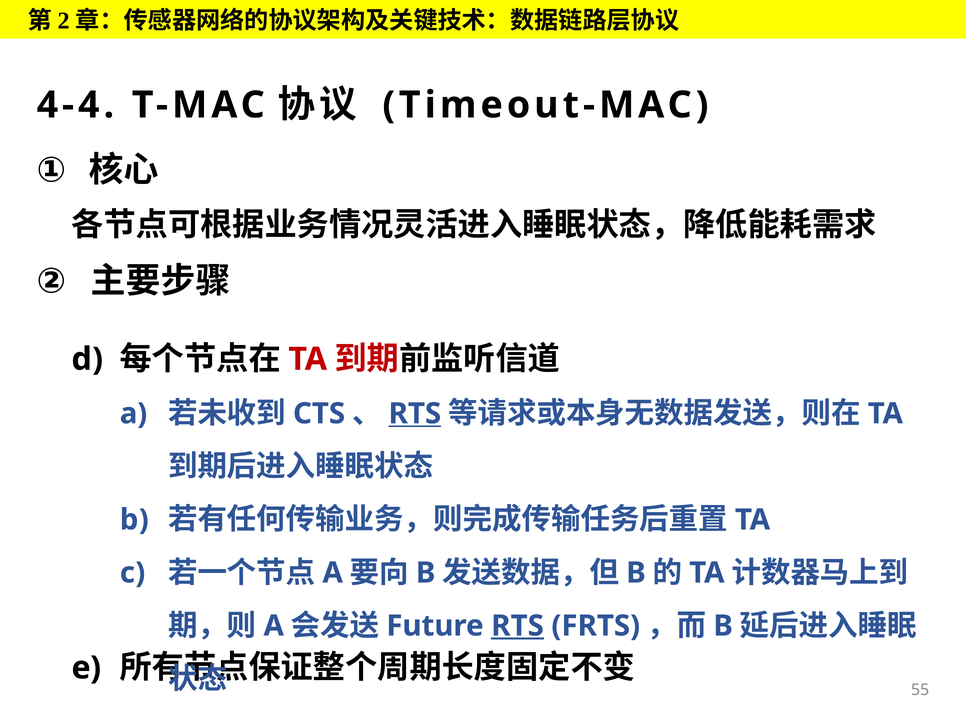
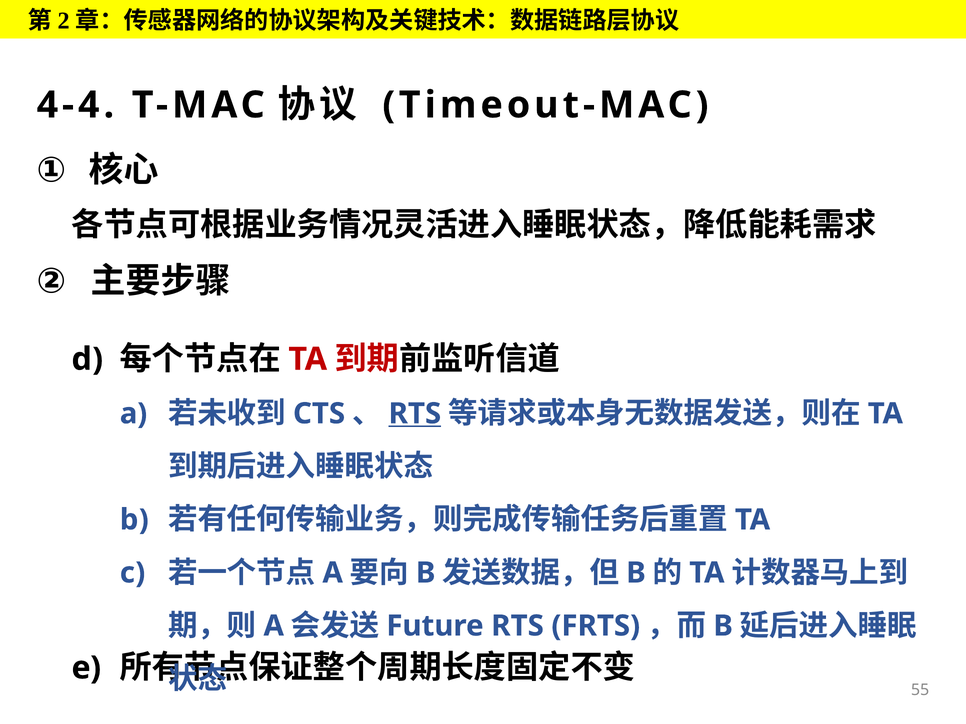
RTS underline: present -> none (518, 626)
